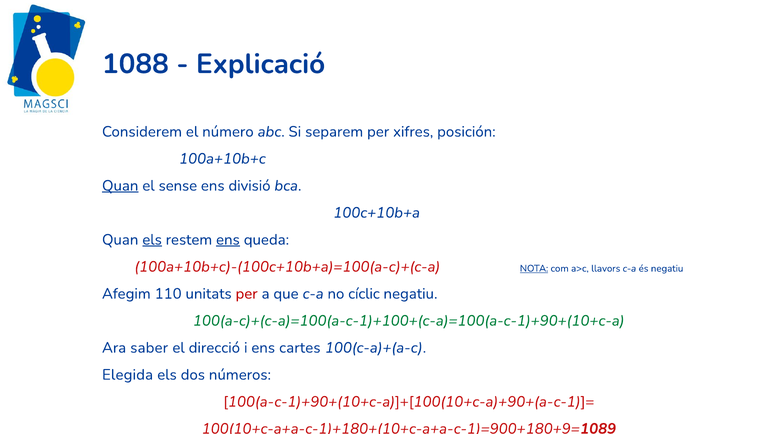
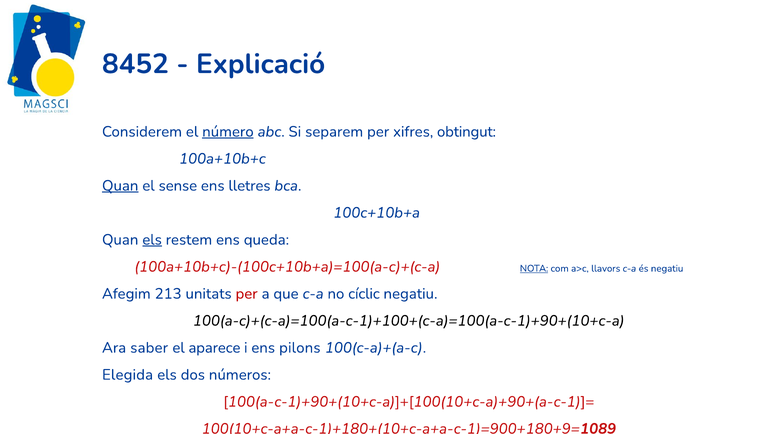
1088: 1088 -> 8452 (135, 64)
número underline: none -> present (228, 132)
posición: posición -> obtingut (466, 132)
divisió: divisió -> lletres (250, 186)
ens underline: present -> none (228, 240)
110: 110 -> 213 (168, 293)
100(a-c)+(c-a)=100(a-c-1)+100+(c-a)=100(a-c-1)+90+(10+c-a colour: green -> black (409, 320)
direcció: direcció -> aparece (214, 347)
cartes: cartes -> pilons (300, 347)
